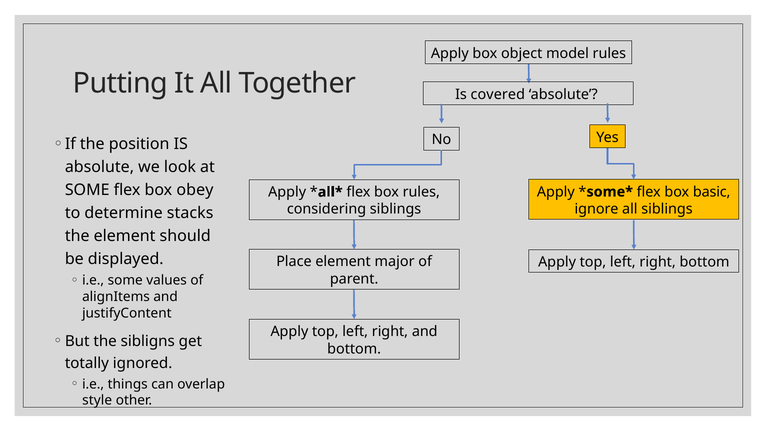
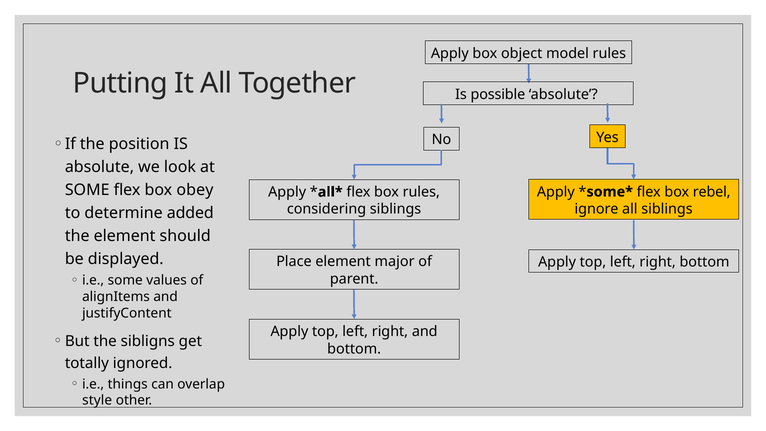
covered: covered -> possible (498, 94)
basic: basic -> rebel (712, 192)
stacks: stacks -> added (190, 213)
